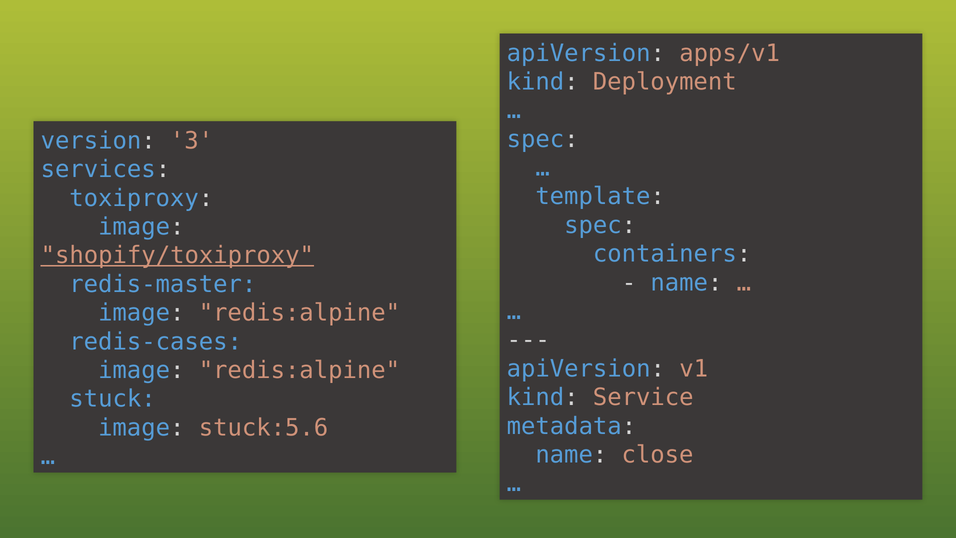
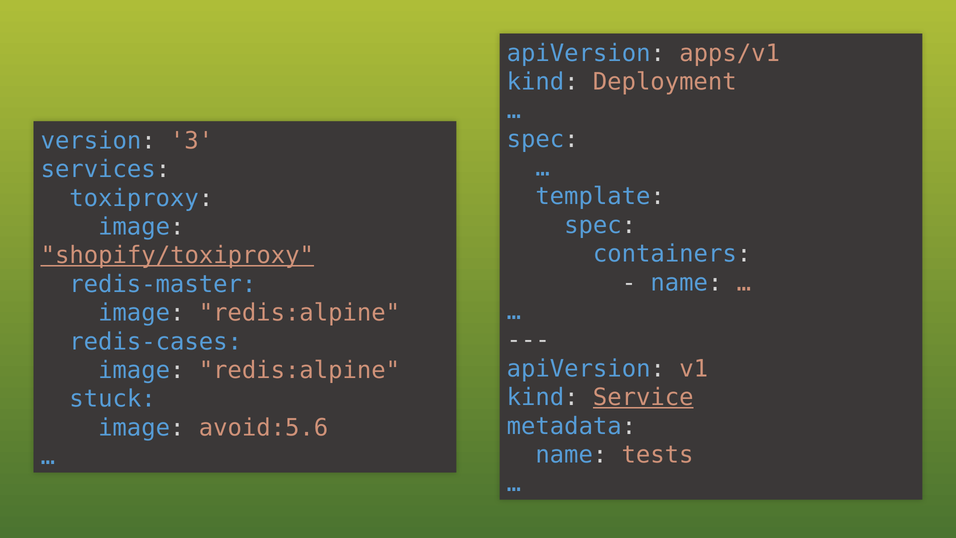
Service underline: none -> present (643, 397)
stuck:5.6: stuck:5.6 -> avoid:5.6 (263, 428)
close: close -> tests (657, 455)
